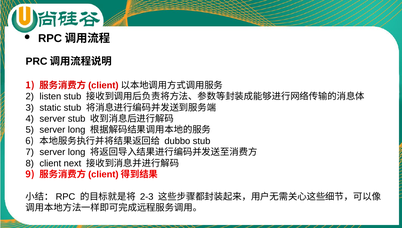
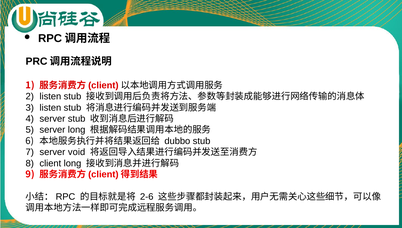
static: static -> listen (50, 108)
long: long -> void (77, 152)
client next: next -> long (72, 163)
2-3: 2-3 -> 2-6 (147, 197)
